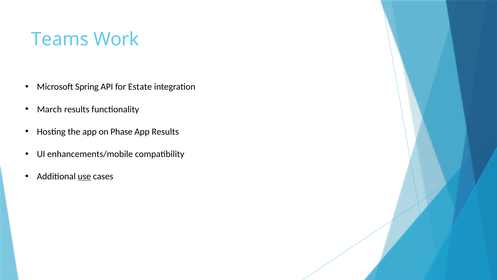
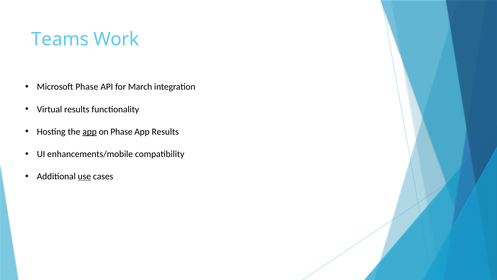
Microsoft Spring: Spring -> Phase (87, 87)
Estate: Estate -> March (140, 87)
March: March -> Virtual (50, 109)
app underline: none -> present (90, 132)
